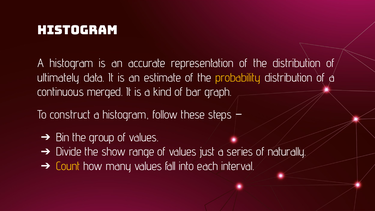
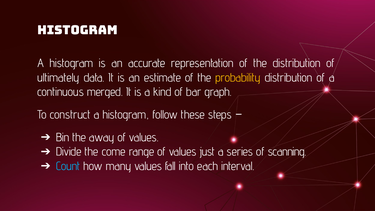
group: group -> away (102, 137)
show: show -> come (114, 152)
naturally: naturally -> scanning (287, 152)
Count colour: yellow -> light blue (68, 166)
